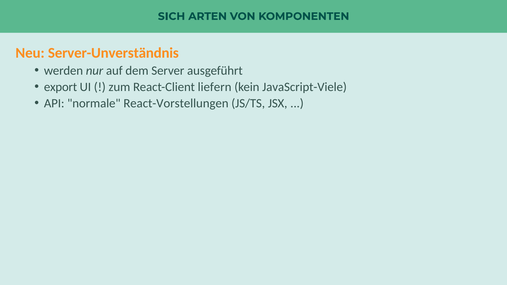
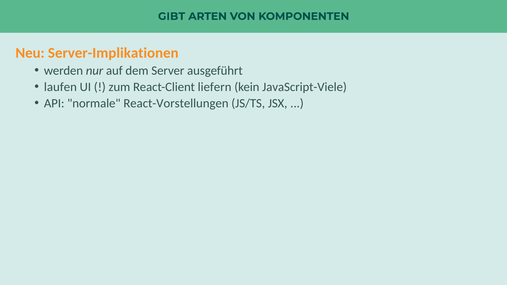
SICH: SICH -> GIBT (172, 16)
Server-Unverständnis: Server-Unverständnis -> Server-Implikationen (113, 53)
export: export -> laufen (60, 87)
